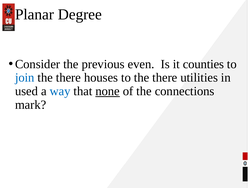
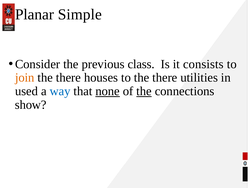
Degree: Degree -> Simple (80, 14)
even: even -> class (141, 64)
counties: counties -> consists (203, 64)
join colour: blue -> orange (25, 77)
the underline: none -> present (144, 91)
mark: mark -> show (31, 104)
